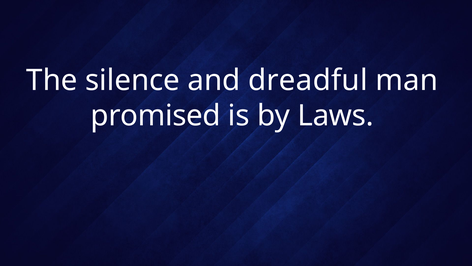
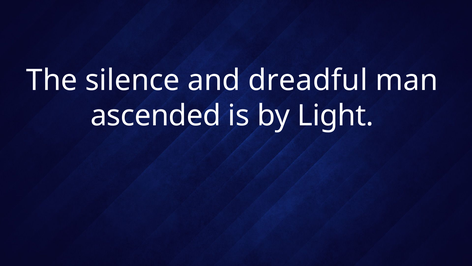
promised: promised -> ascended (156, 116)
Laws: Laws -> Light (336, 116)
